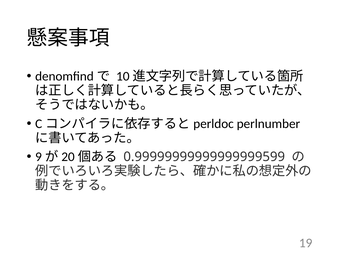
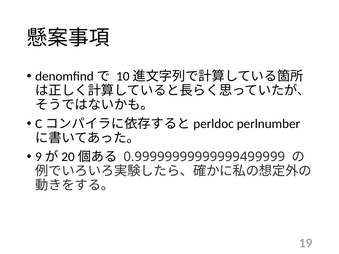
0.99999999999999999599: 0.99999999999999999599 -> 0.99999999999999499999 (204, 157)
